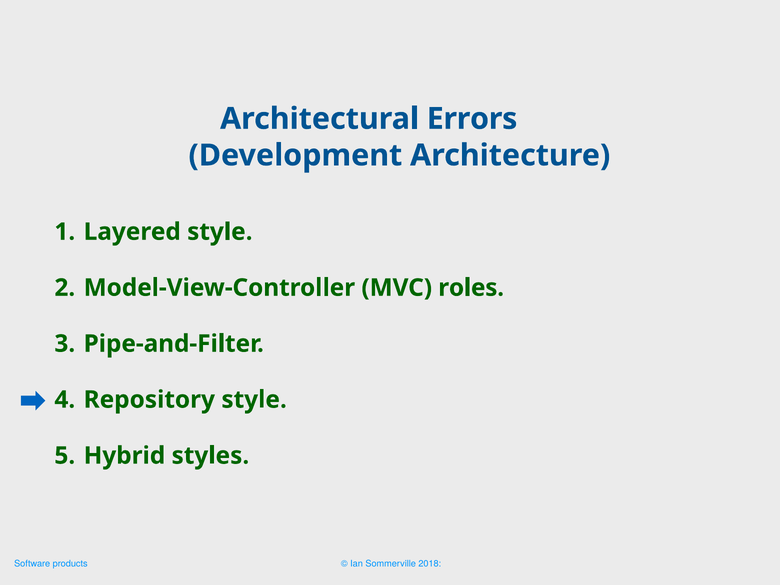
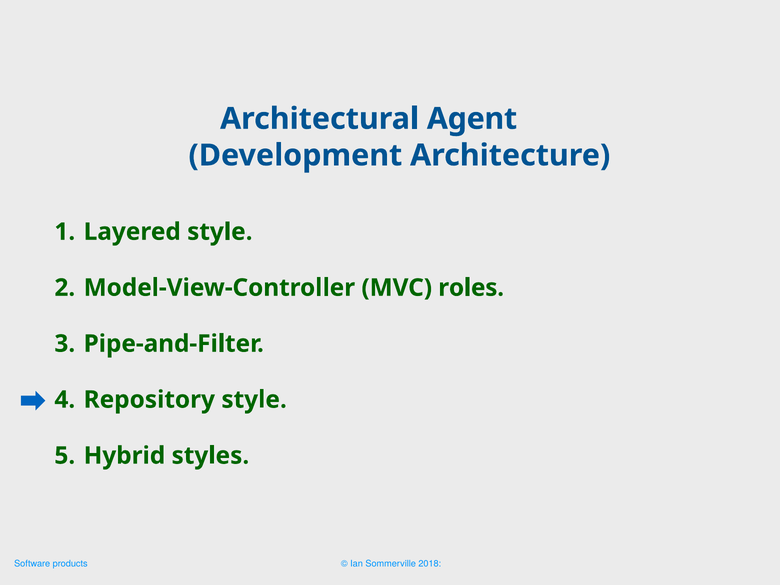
Errors: Errors -> Agent (472, 119)
